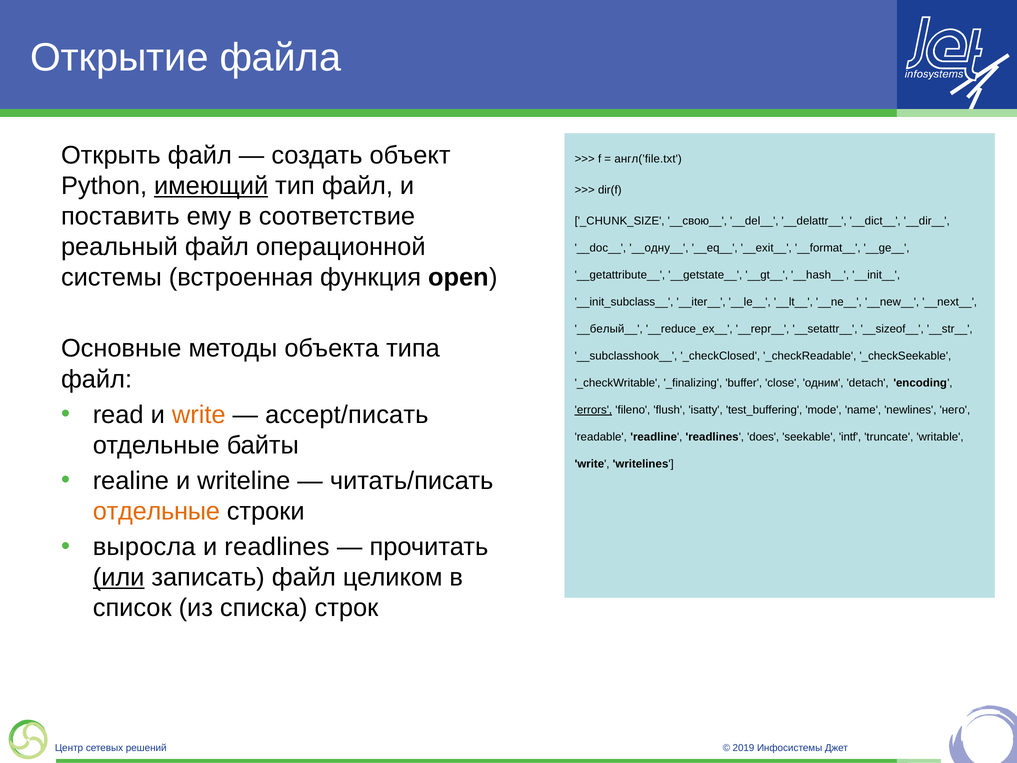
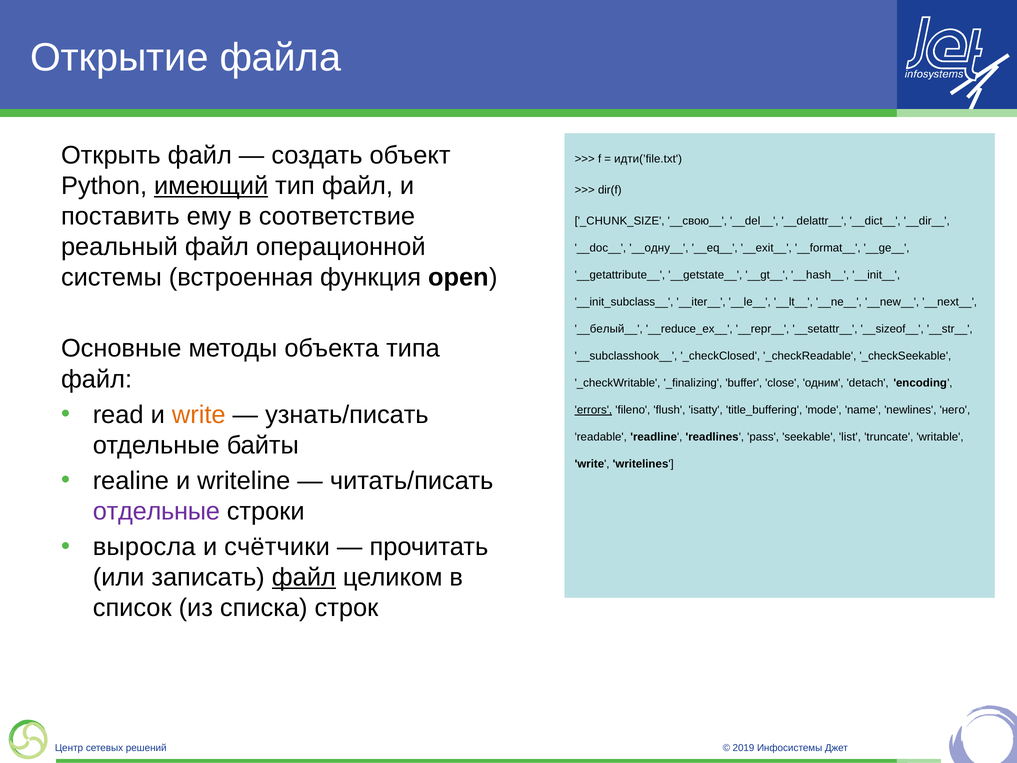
англ(’file.txt: англ(’file.txt -> идти(’file.txt (648, 159)
accept/писать: accept/писать -> узнать/писать (347, 415)
test_buffering: test_buffering -> title_buffering (764, 410)
does: does -> pass (763, 437)
intf: intf -> list (850, 437)
отдельные colour: orange -> purple (156, 511)
и readlines: readlines -> счётчики (277, 547)
или underline: present -> none (119, 577)
файл underline: none -> present (304, 577)
